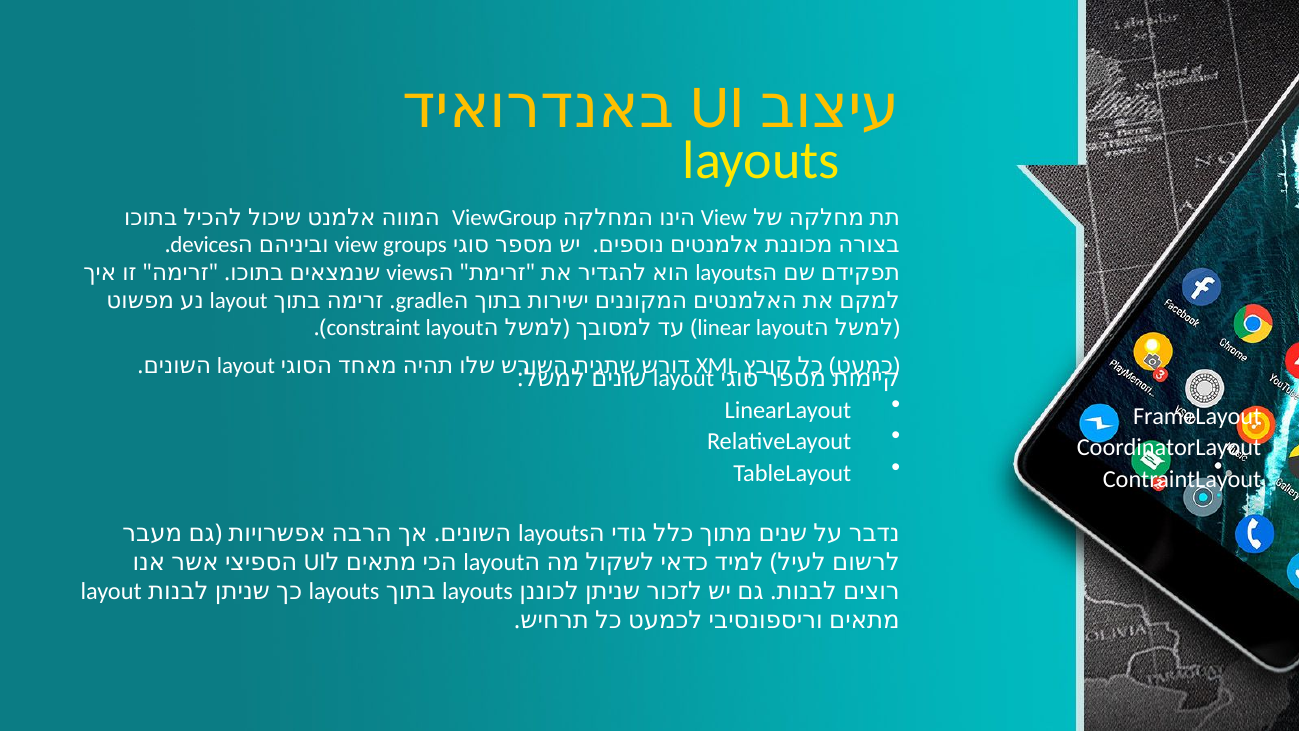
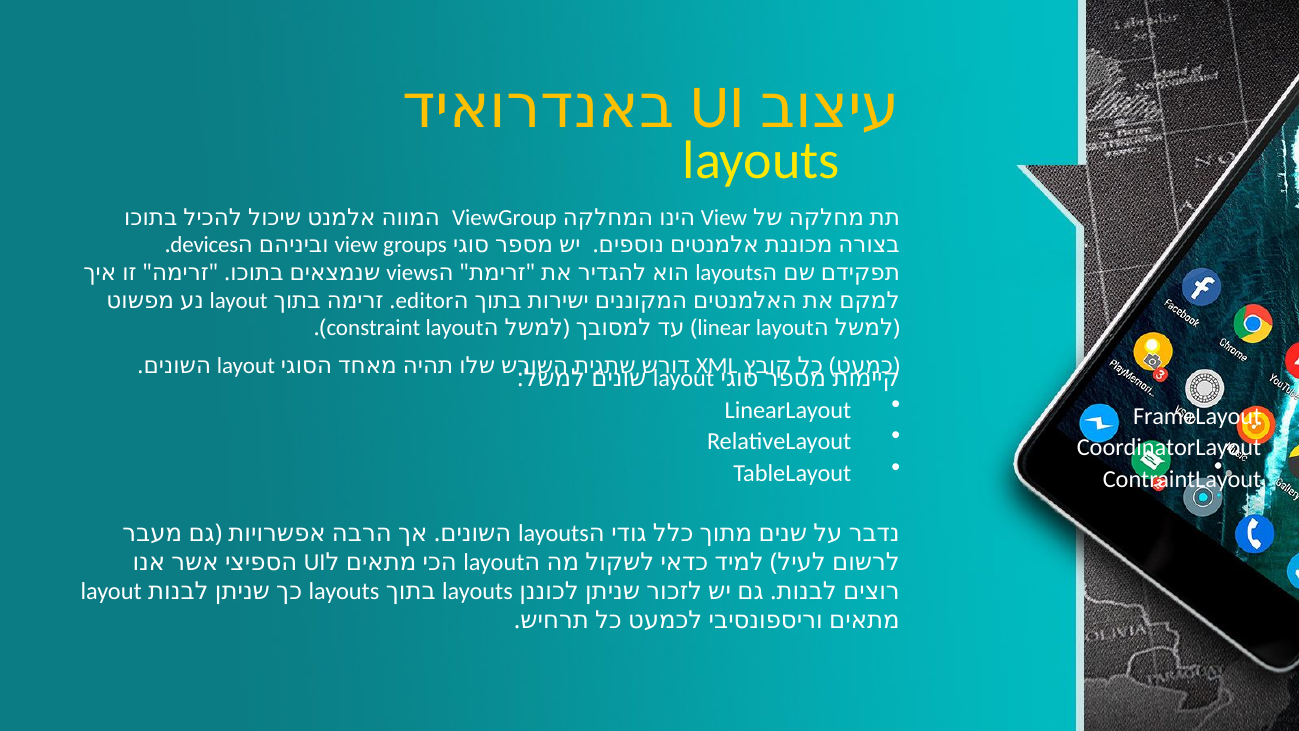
gradle: gradle -> editor (424, 301)
